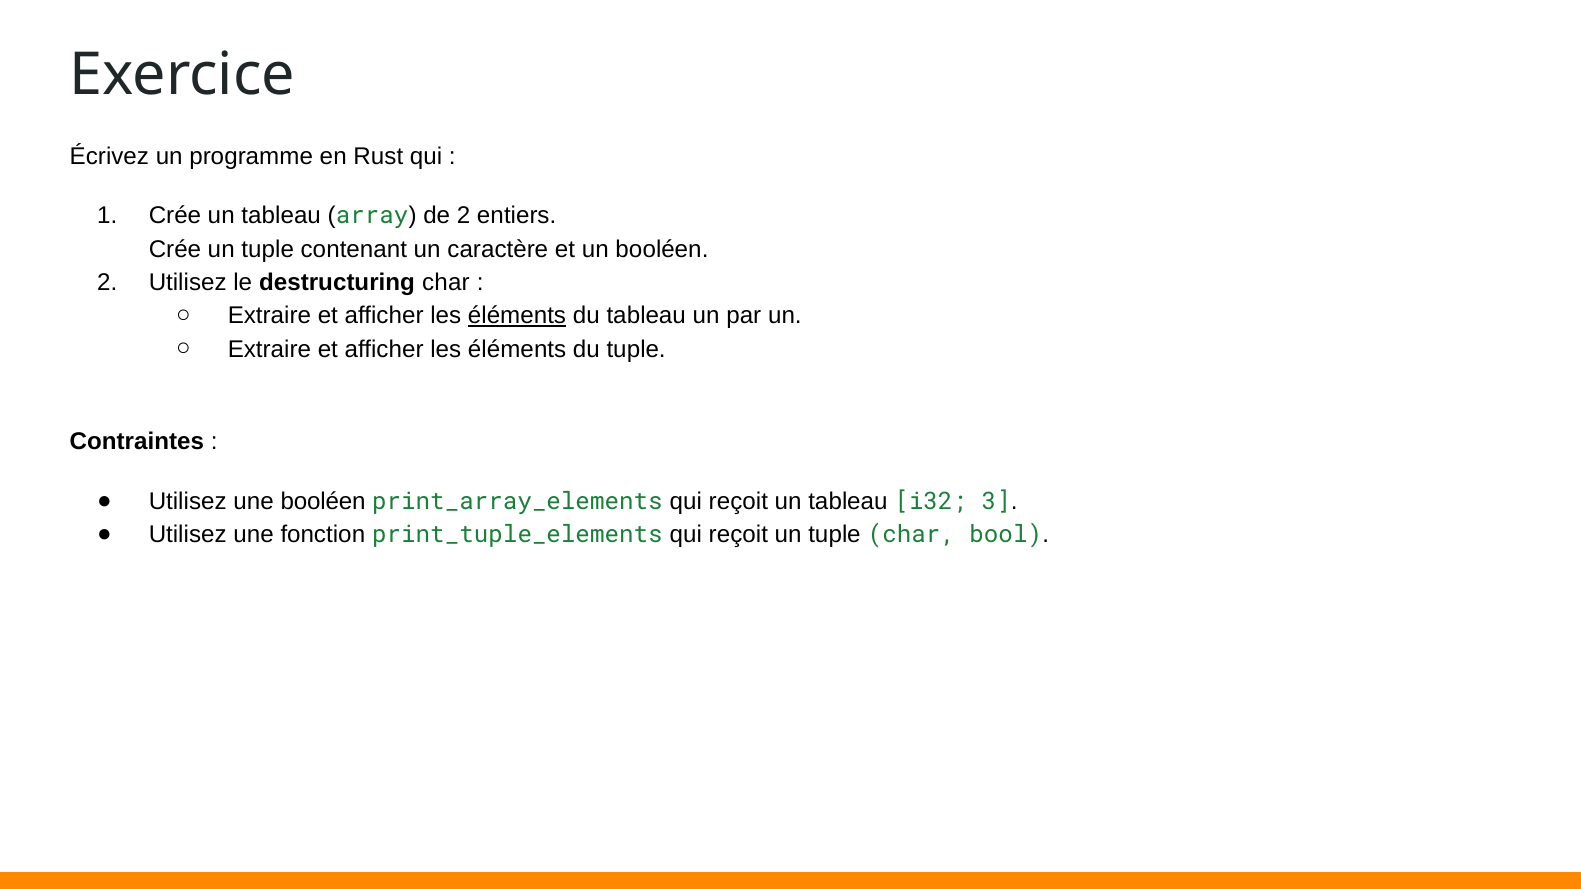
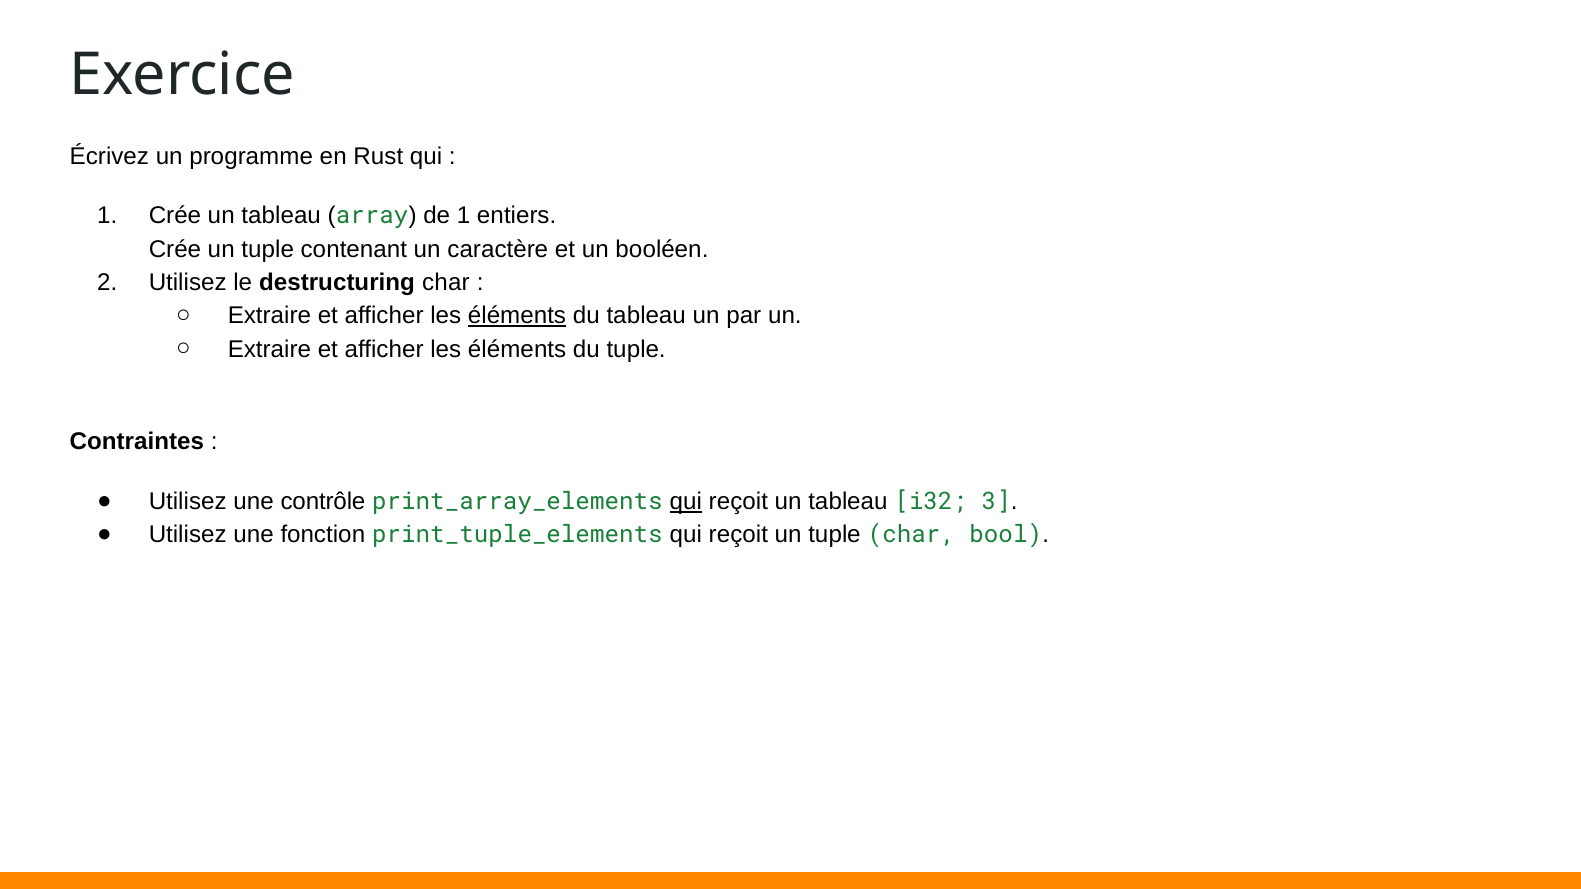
de 2: 2 -> 1 (464, 216)
une booléen: booléen -> contrôle (323, 502)
qui underline: none -> present (686, 502)
